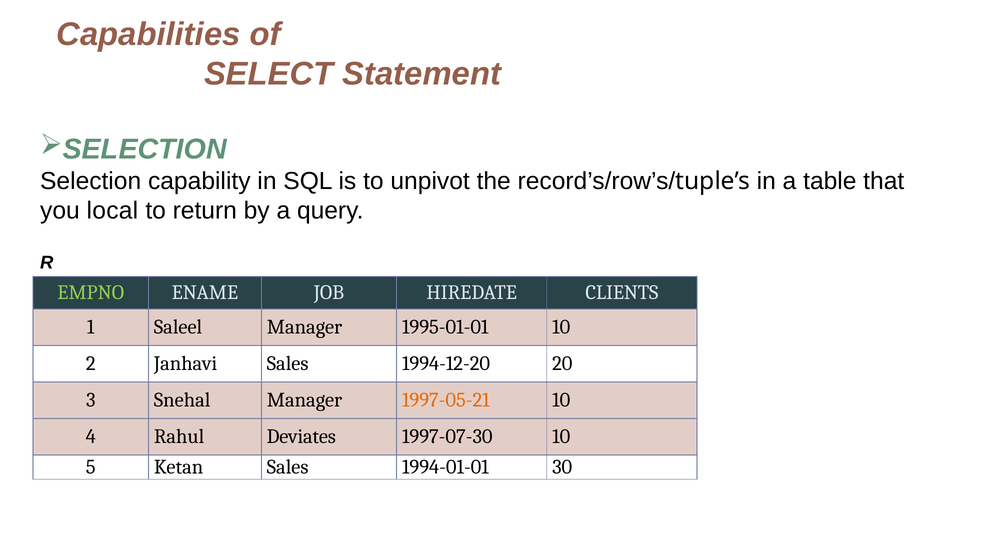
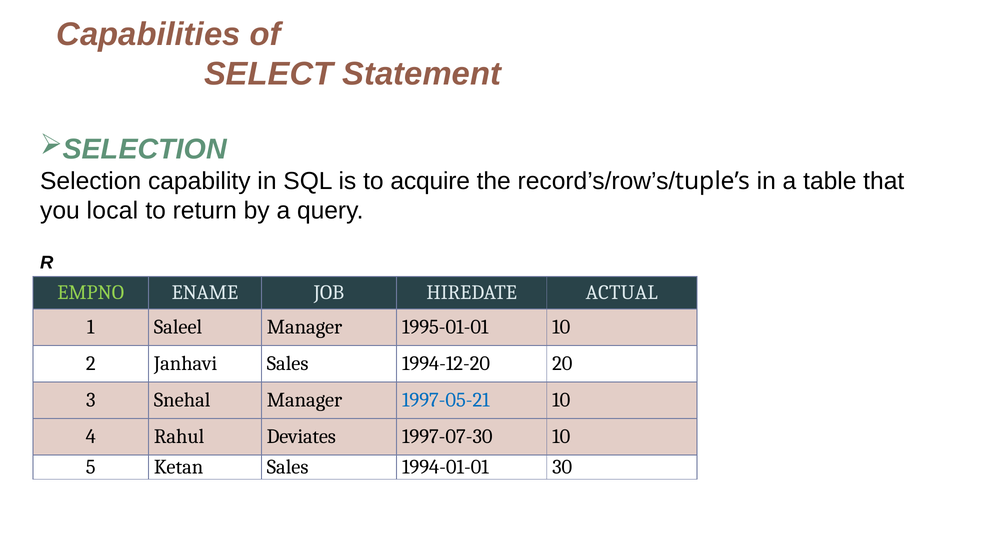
unpivot: unpivot -> acquire (430, 181)
CLIENTS: CLIENTS -> ACTUAL (622, 293)
1997-05-21 colour: orange -> blue (446, 400)
